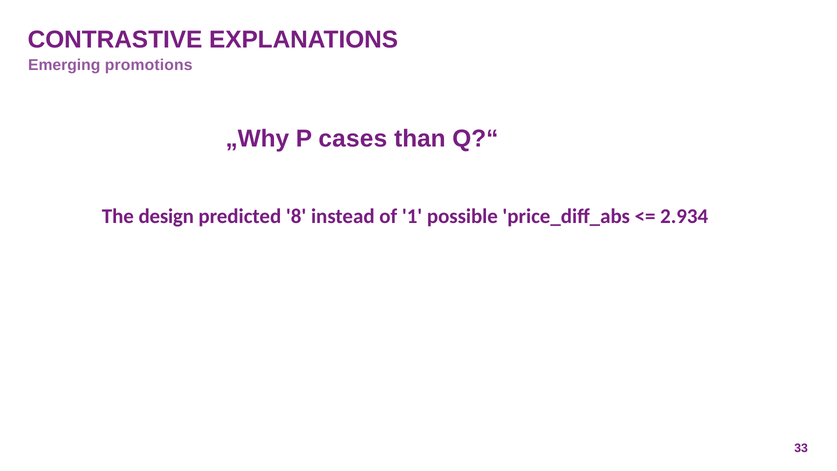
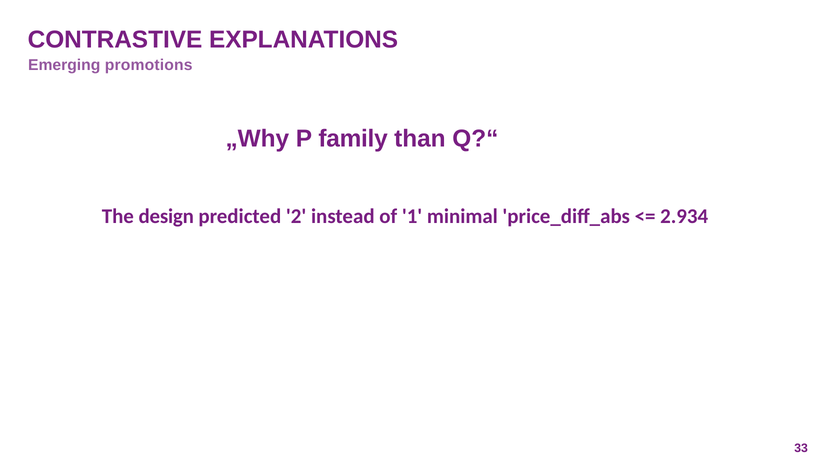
cases: cases -> family (353, 139)
8: 8 -> 2 (296, 216)
possible: possible -> minimal (462, 216)
